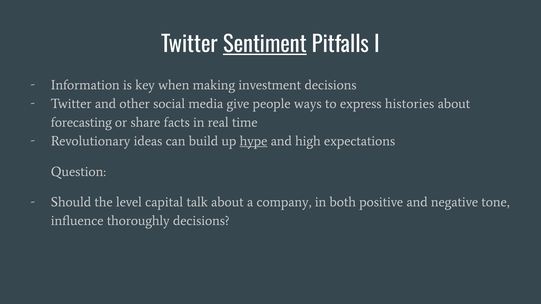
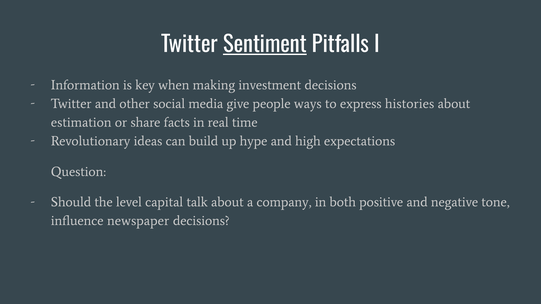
forecasting: forecasting -> estimation (81, 122)
hype underline: present -> none (254, 141)
thoroughly: thoroughly -> newspaper (138, 221)
